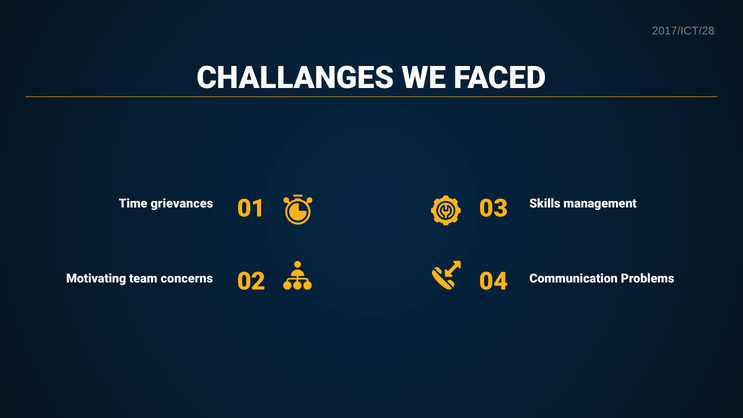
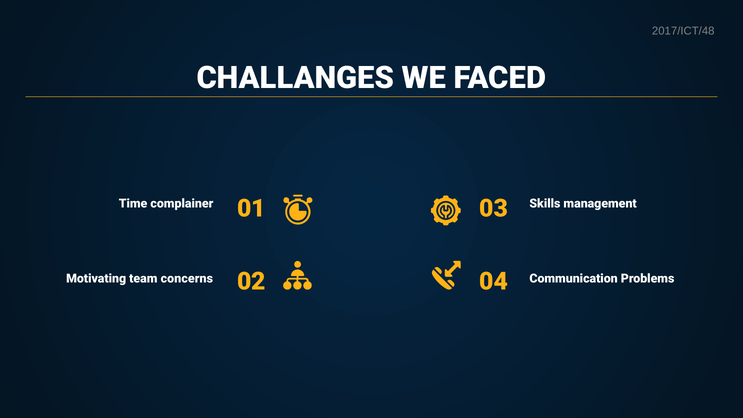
2017/ICT/28: 2017/ICT/28 -> 2017/ICT/48 (683, 31)
grievances: grievances -> complainer (182, 204)
